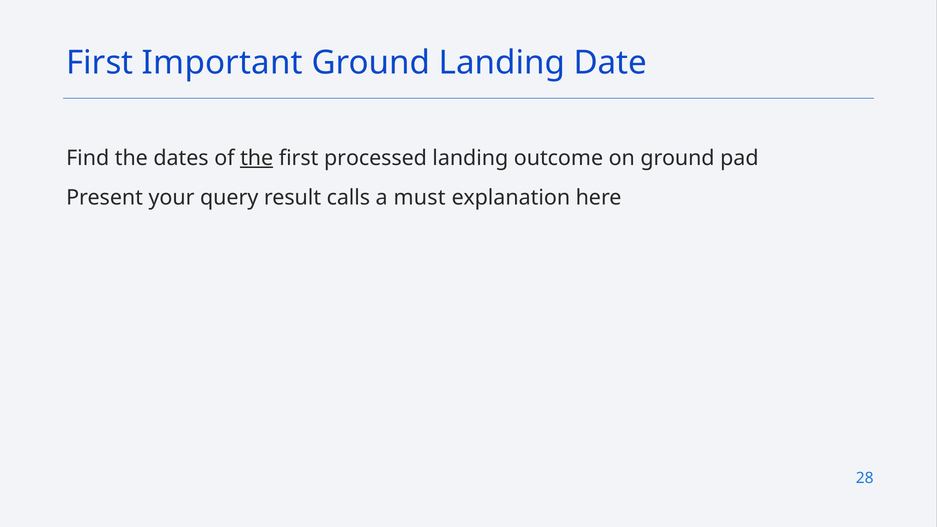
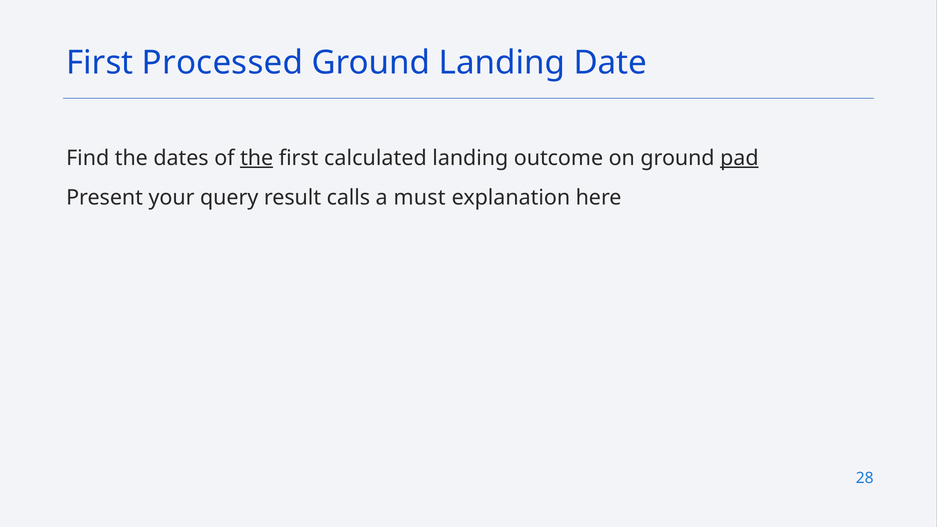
Important: Important -> Processed (222, 63)
processed: processed -> calculated (375, 158)
pad underline: none -> present (739, 158)
